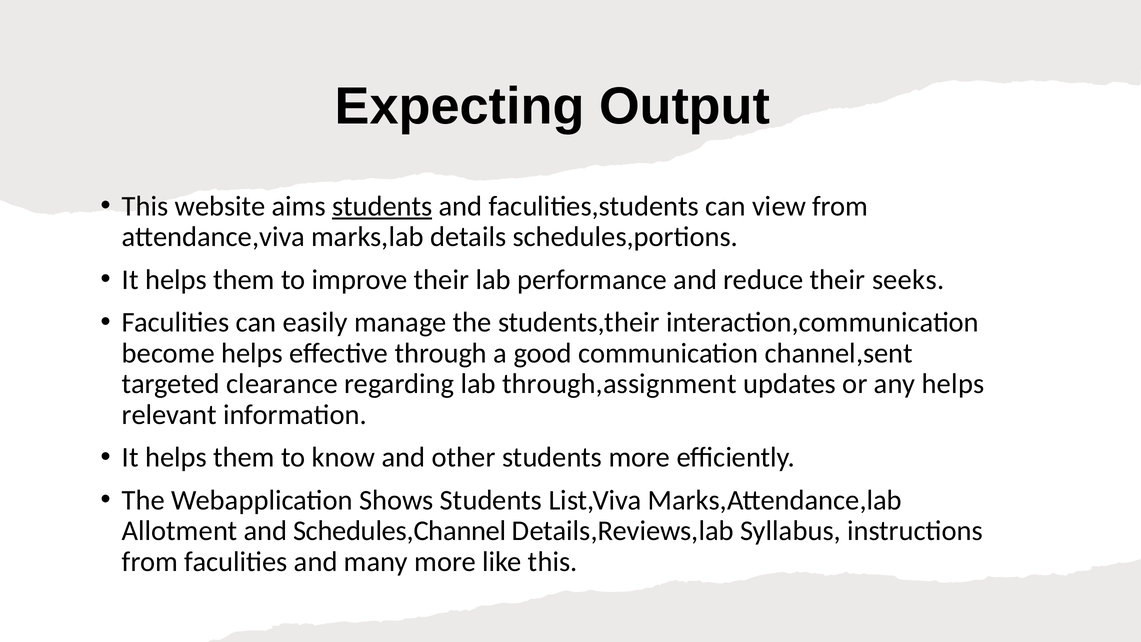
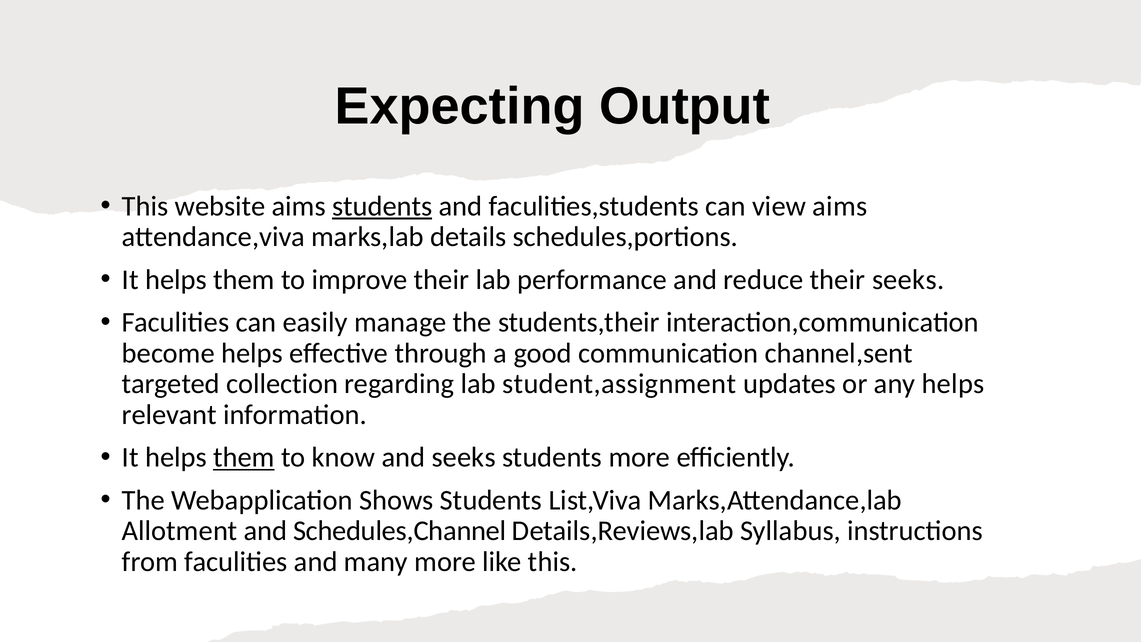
view from: from -> aims (840, 206)
clearance: clearance -> collection (282, 384)
through,assignment: through,assignment -> student,assignment (619, 384)
them underline: none -> present (244, 457)
and other: other -> seeks (464, 457)
